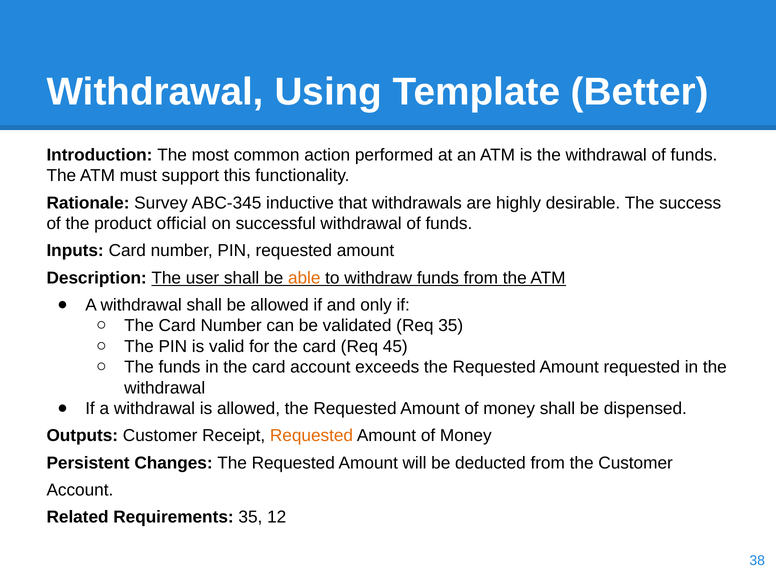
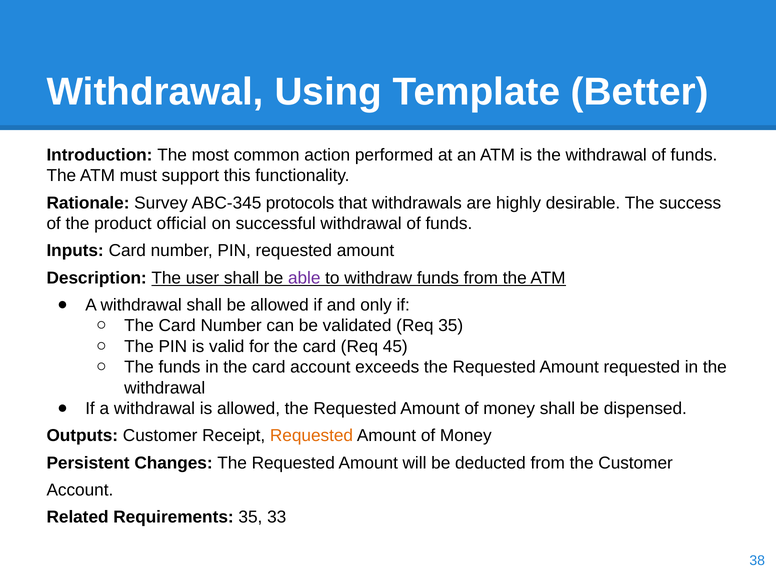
inductive: inductive -> protocols (300, 203)
able colour: orange -> purple (304, 278)
12: 12 -> 33 (277, 517)
